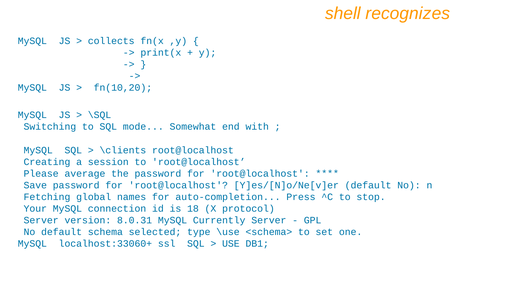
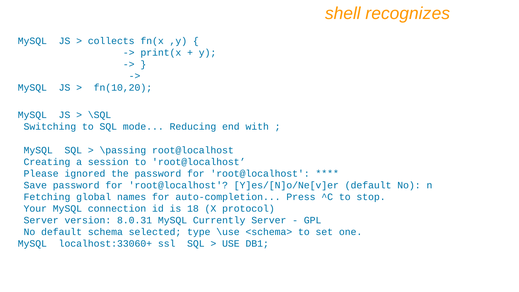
Somewhat: Somewhat -> Reducing (193, 127)
\clients: \clients -> \passing (123, 150)
average: average -> ignored (85, 173)
